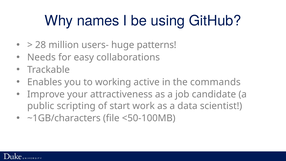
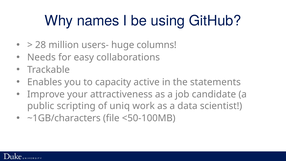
patterns: patterns -> columns (157, 45)
working: working -> capacity (113, 82)
commands: commands -> statements (215, 82)
start: start -> uniq (120, 106)
